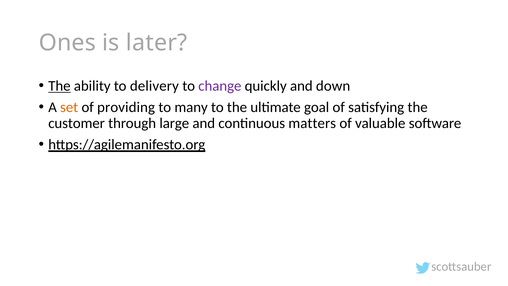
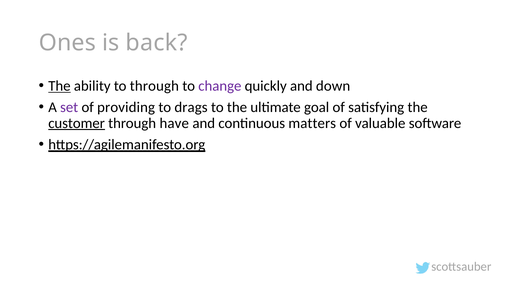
later: later -> back (157, 43)
to delivery: delivery -> through (154, 86)
set colour: orange -> purple (69, 107)
many: many -> drags (191, 107)
customer underline: none -> present (77, 123)
large: large -> have (174, 123)
